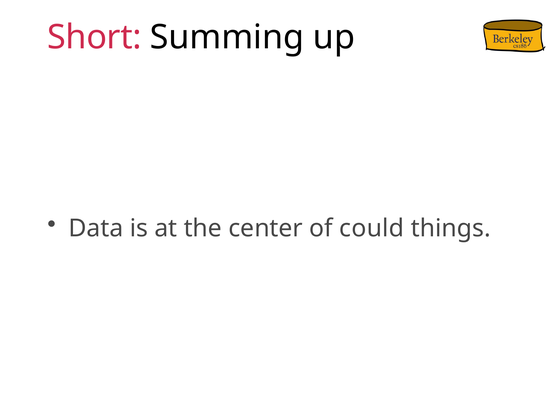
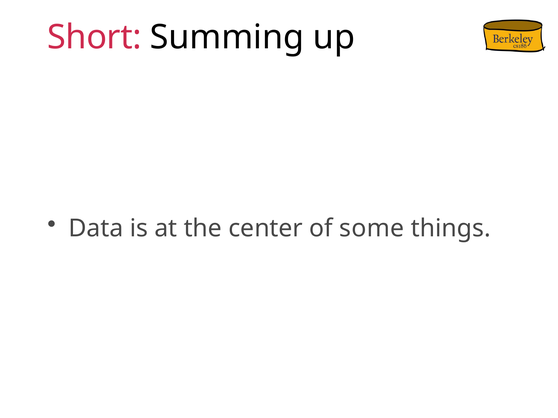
could: could -> some (372, 228)
